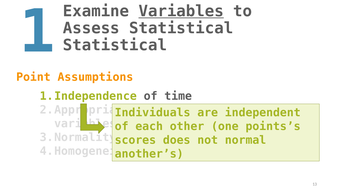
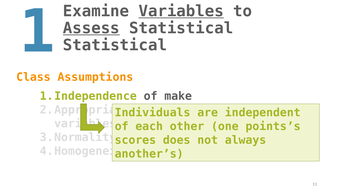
Assess underline: none -> present (91, 28)
Point: Point -> Class (33, 77)
time: time -> make (178, 96)
normal: normal -> always (246, 140)
